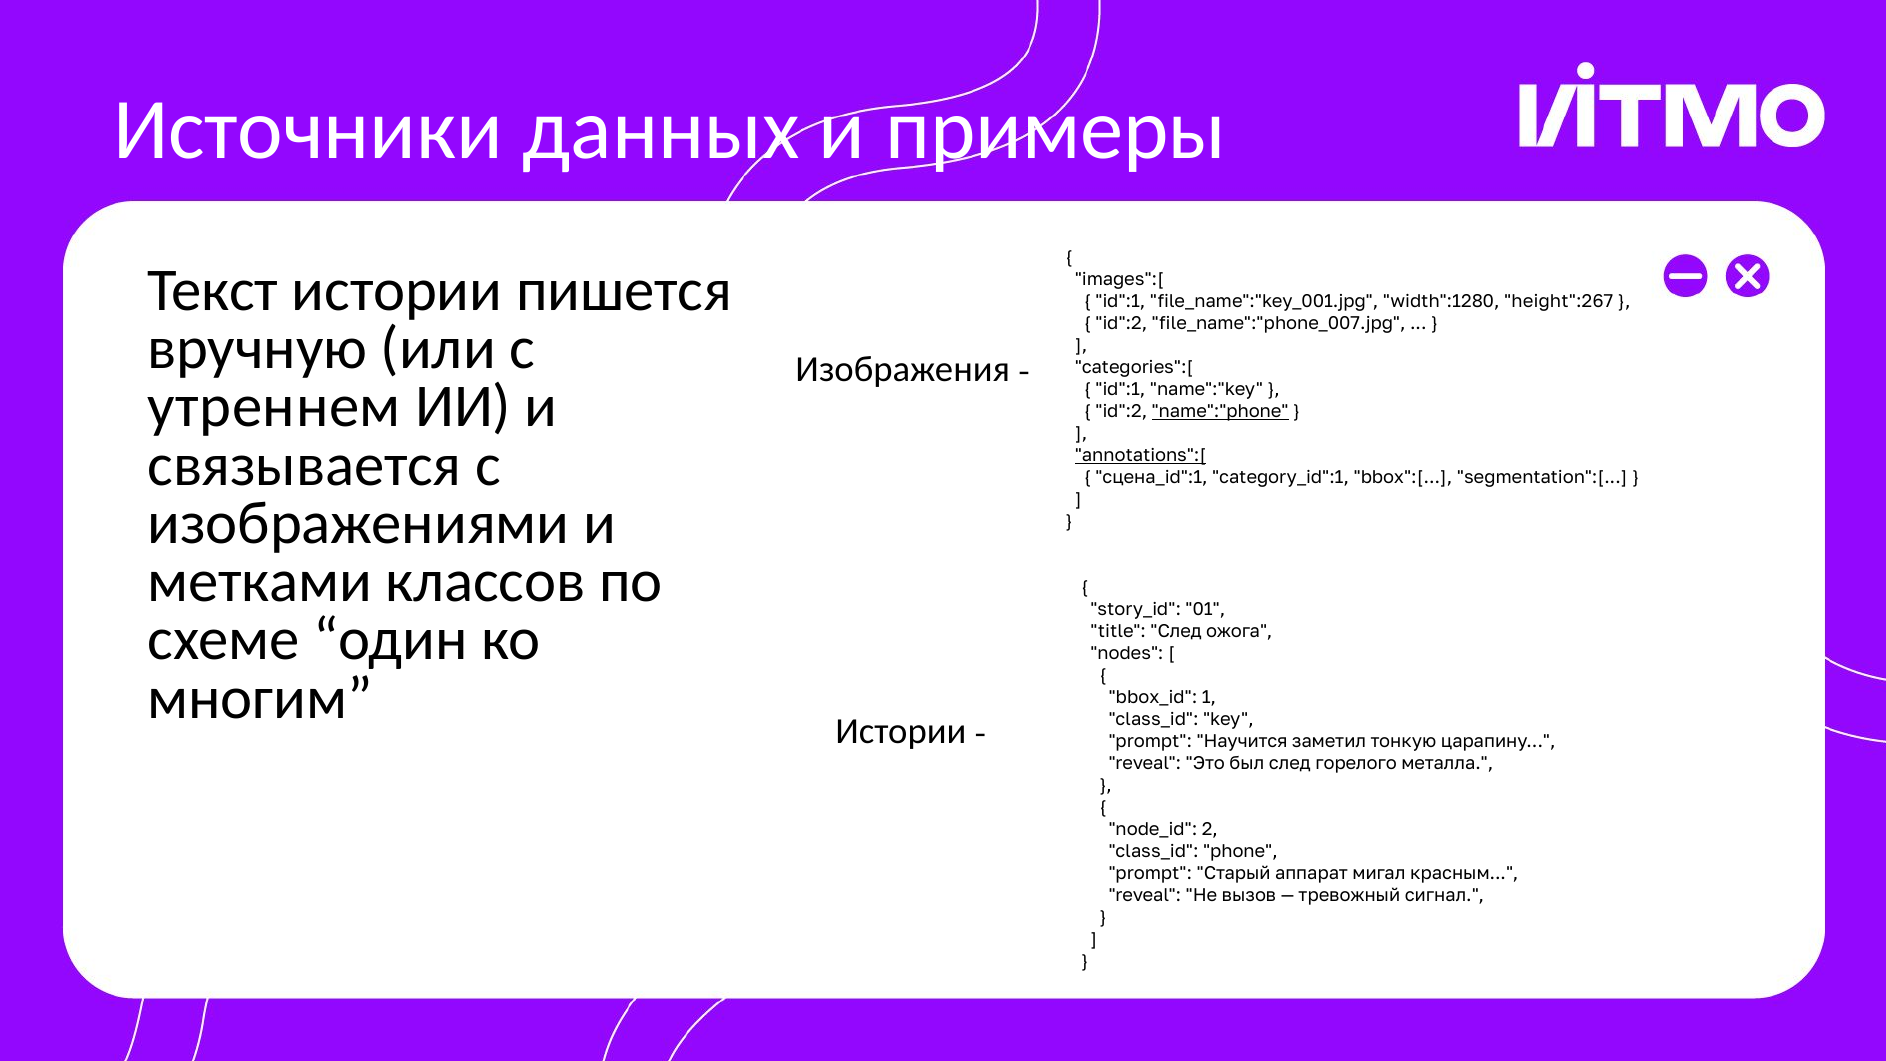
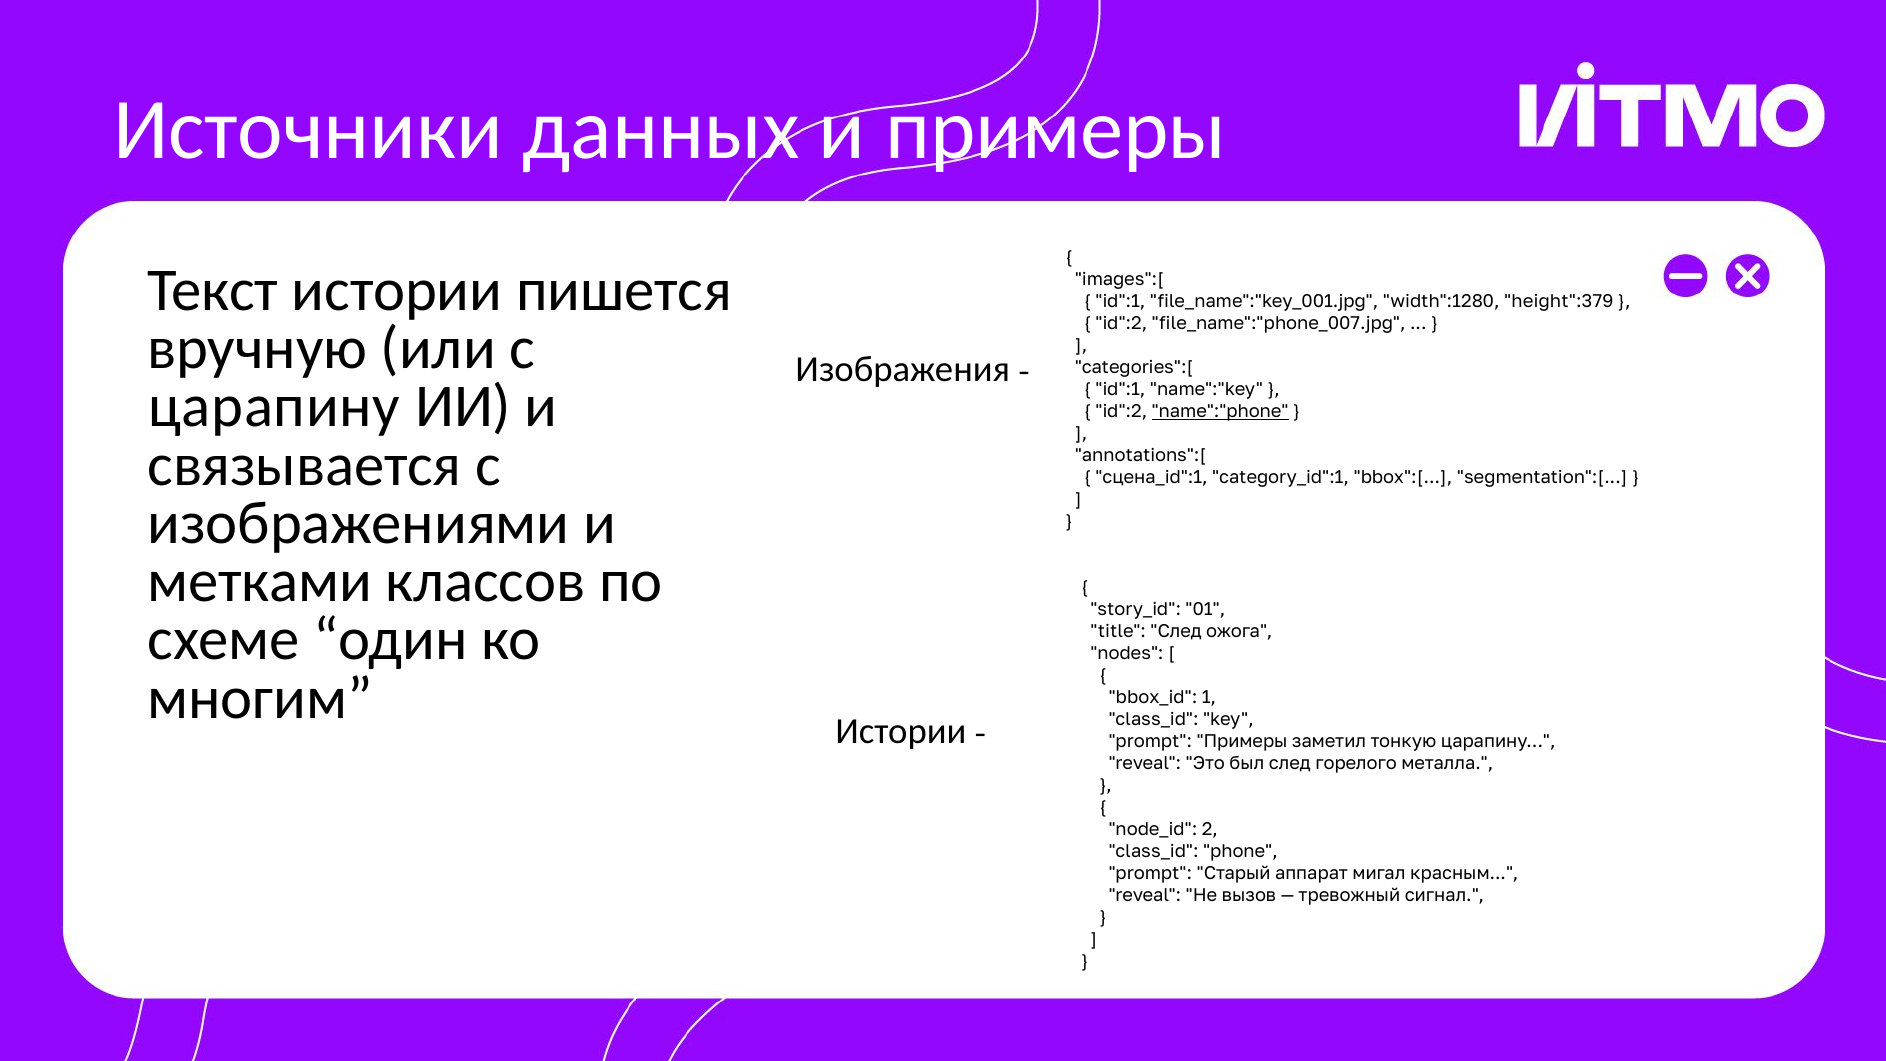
height":267: height":267 -> height":379 (1559, 301)
утреннем: утреннем -> царапину (274, 407)
annotations":[ underline: present -> none (1141, 455)
prompt Научится: Научится -> Примеры (1242, 741)
